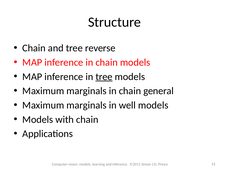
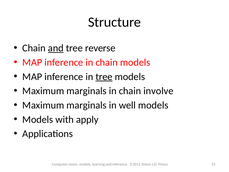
and underline: none -> present (56, 48)
general: general -> involve (158, 91)
with chain: chain -> apply (87, 119)
